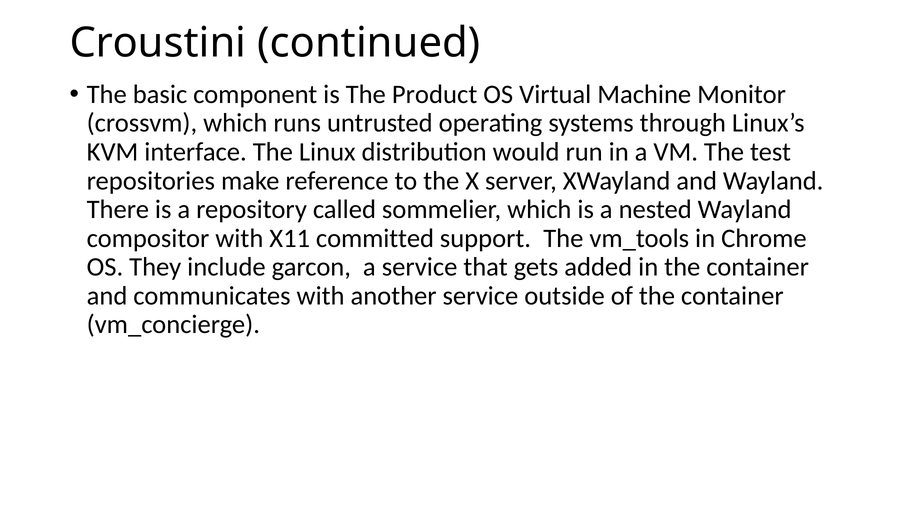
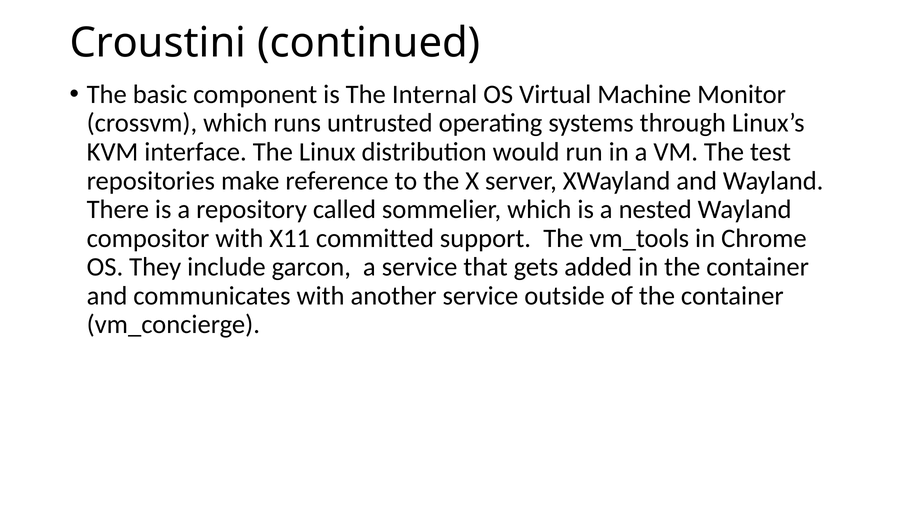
Product: Product -> Internal (435, 94)
